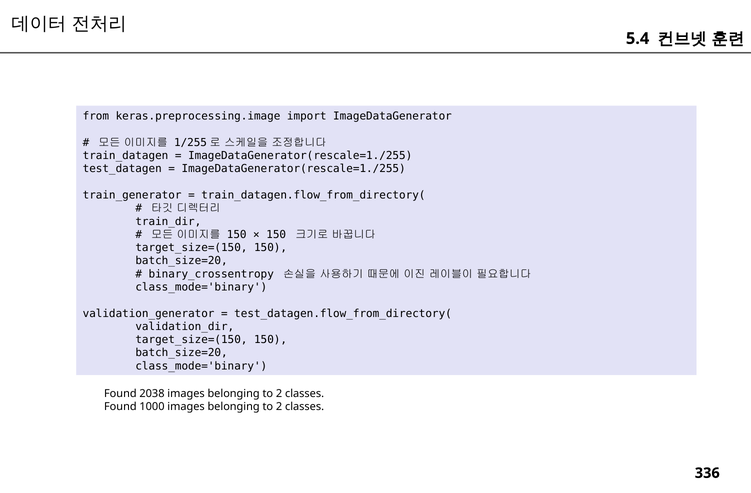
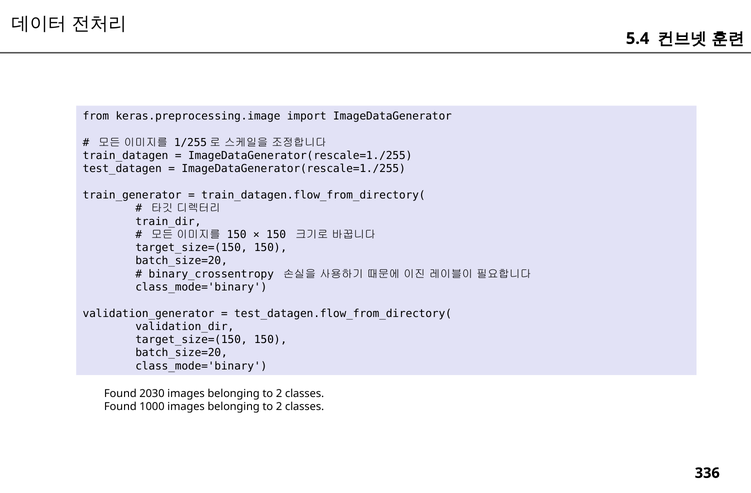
2038: 2038 -> 2030 (152, 394)
